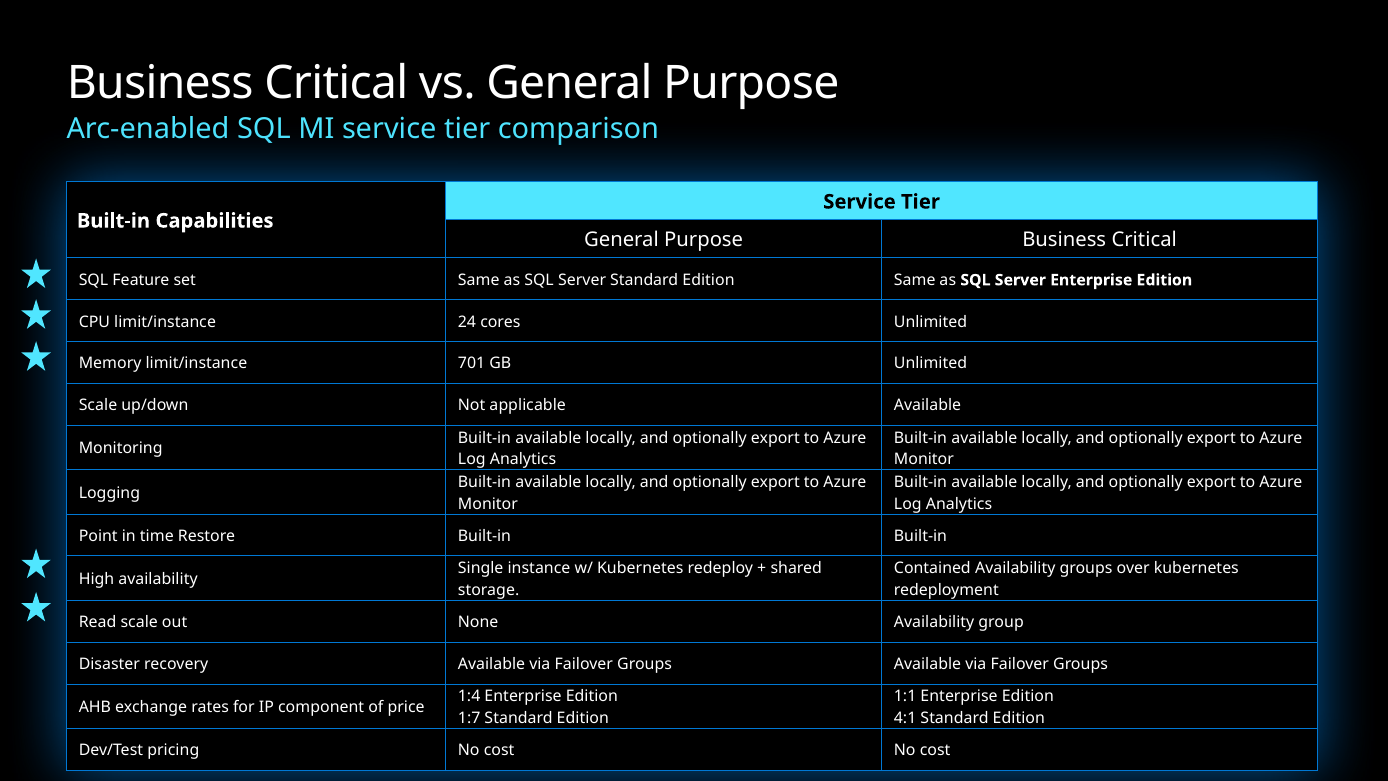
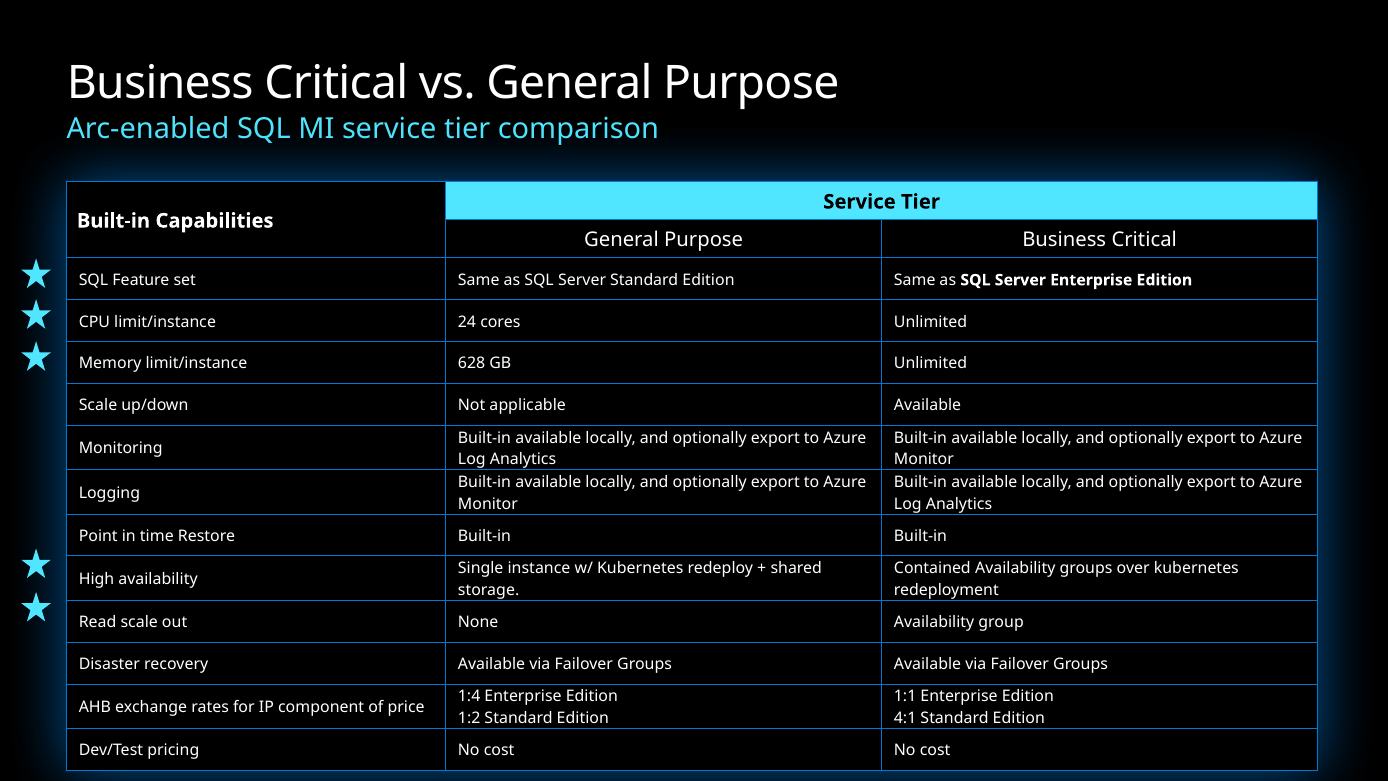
701: 701 -> 628 (472, 364)
1:7: 1:7 -> 1:2 (469, 718)
